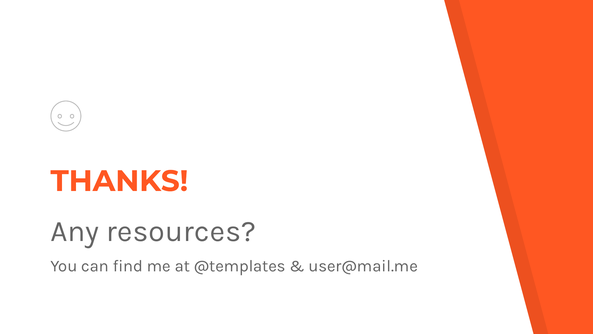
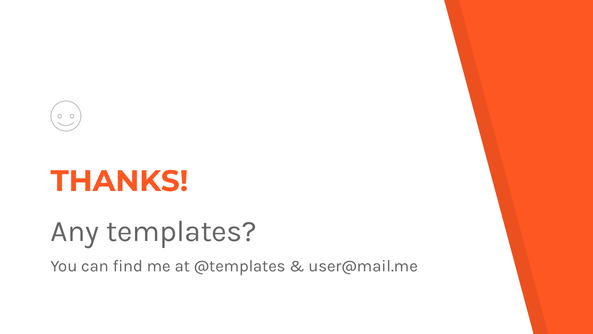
resources: resources -> templates (181, 231)
